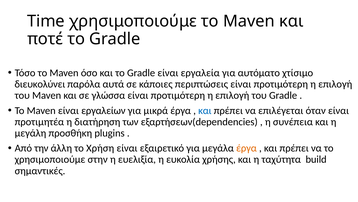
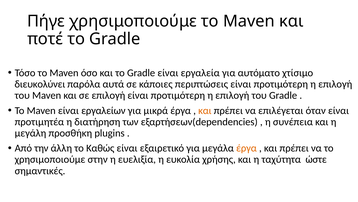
Time: Time -> Πήγε (46, 21)
σε γλώσσα: γλώσσα -> επιλογή (108, 95)
και colour: blue -> orange (205, 110)
Χρήση: Χρήση -> Καθώς (100, 148)
build: build -> ώστε (316, 159)
